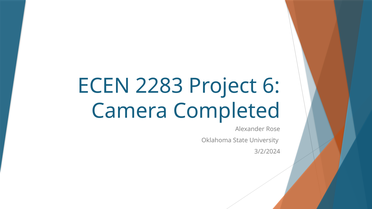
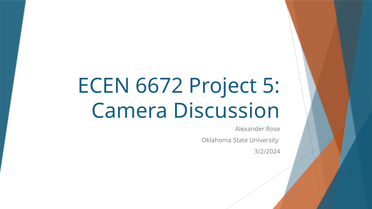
2283: 2283 -> 6672 (159, 86)
6: 6 -> 5 (271, 86)
Completed: Completed -> Discussion (226, 111)
